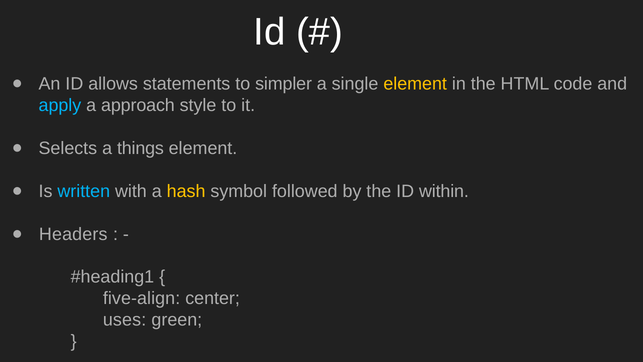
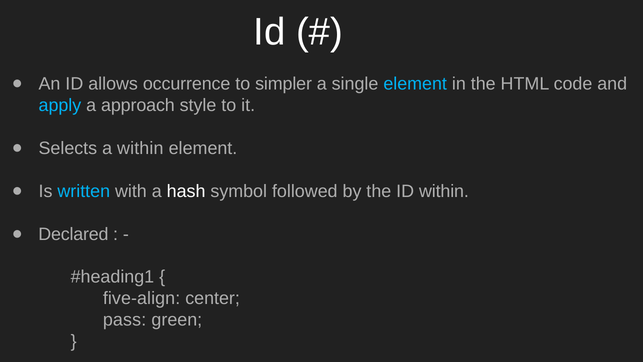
statements: statements -> occurrence (187, 84)
element colour: yellow -> light blue (415, 84)
a things: things -> within (140, 148)
hash colour: yellow -> white (186, 191)
Headers: Headers -> Declared (73, 234)
uses: uses -> pass (125, 320)
